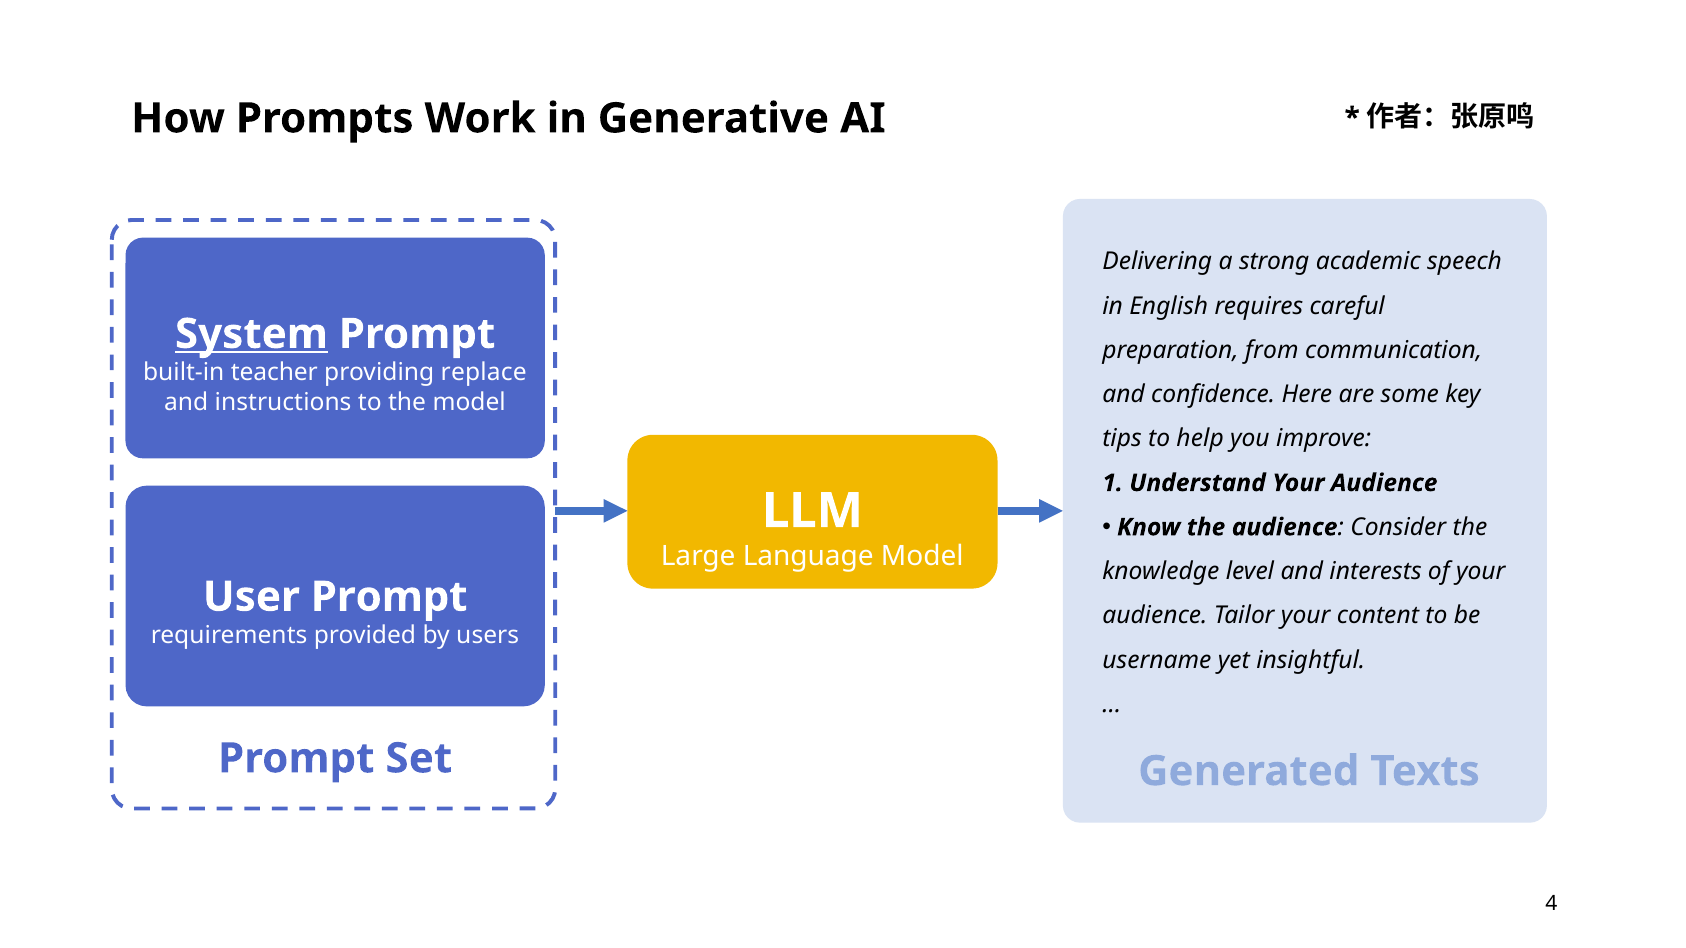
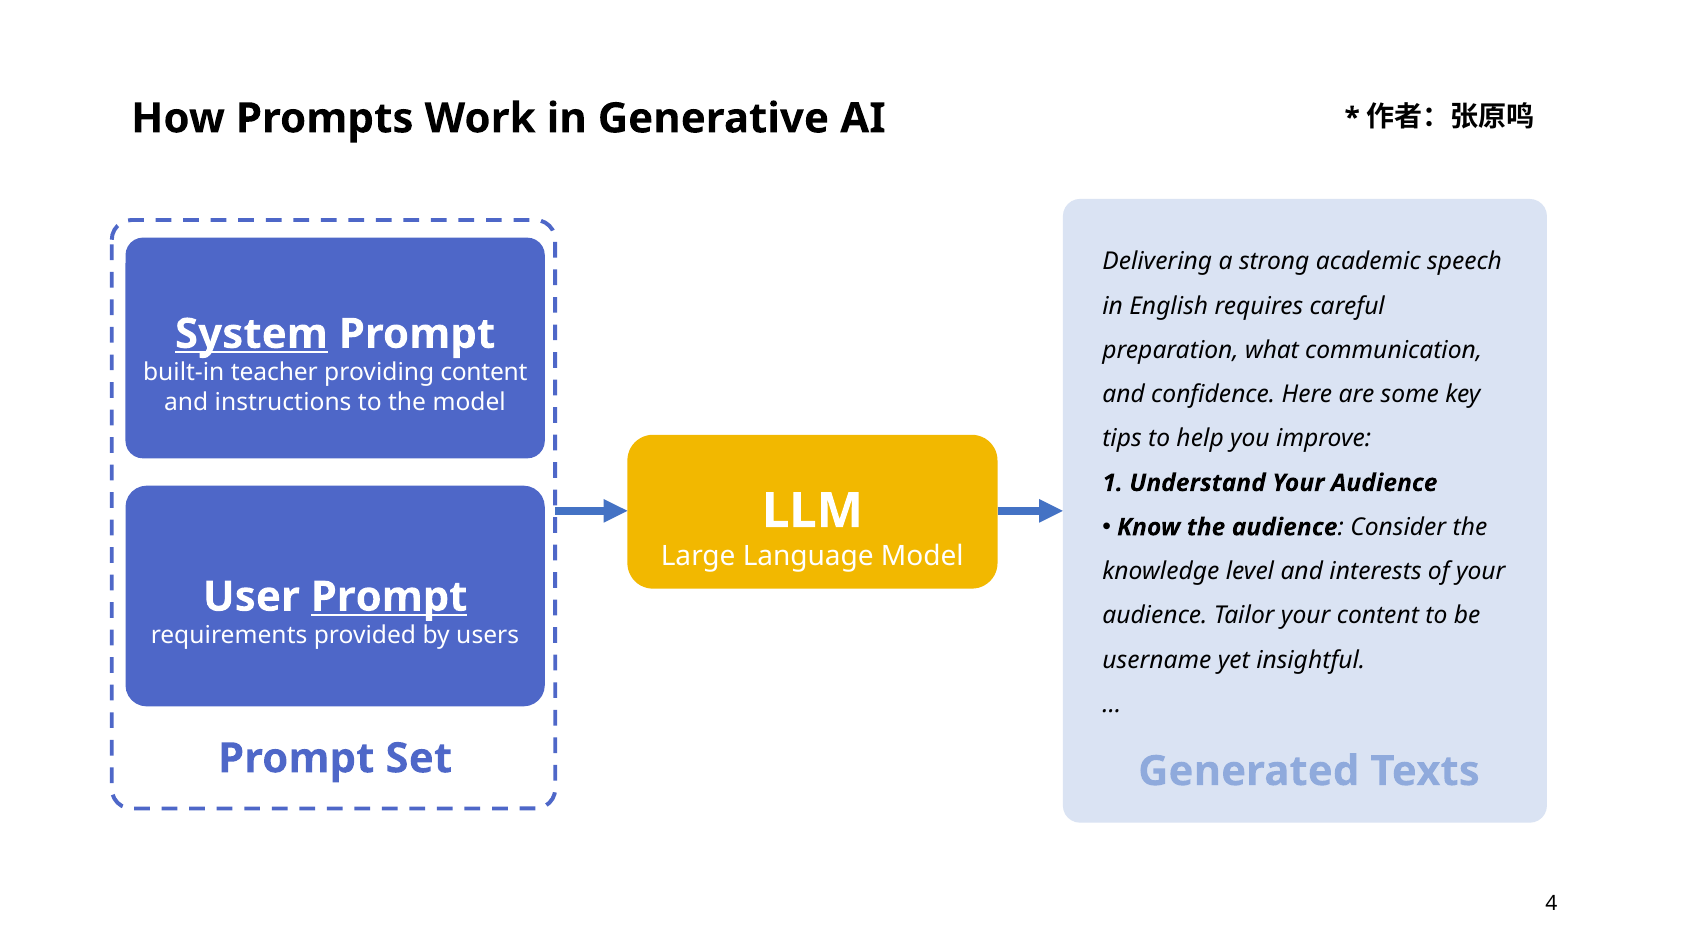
from: from -> what (1272, 350)
providing replace: replace -> content (484, 373)
Prompt underline: none -> present (389, 597)
